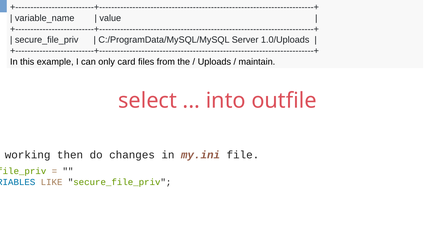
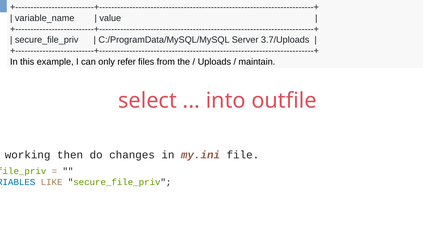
1.0/Uploads: 1.0/Uploads -> 3.7/Uploads (285, 40)
card: card -> refer (127, 62)
